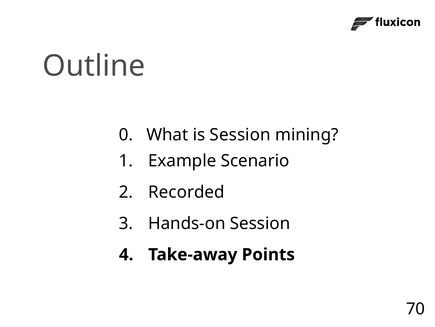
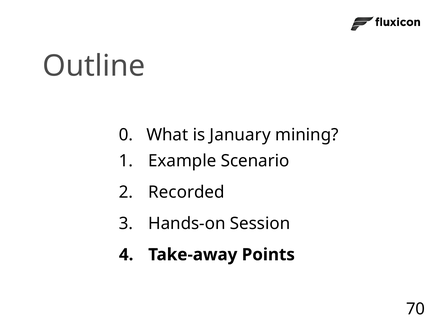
is Session: Session -> January (240, 134)
